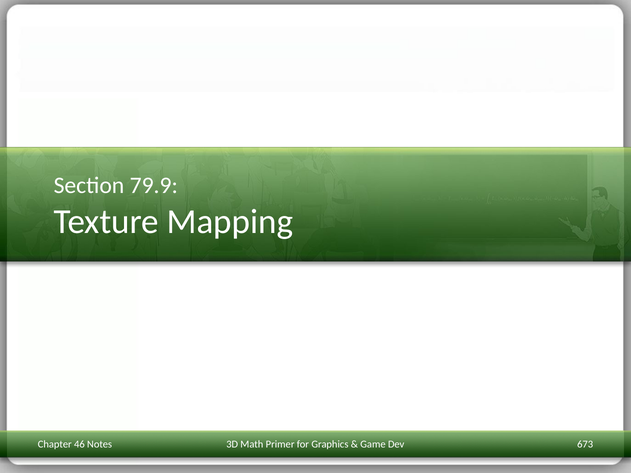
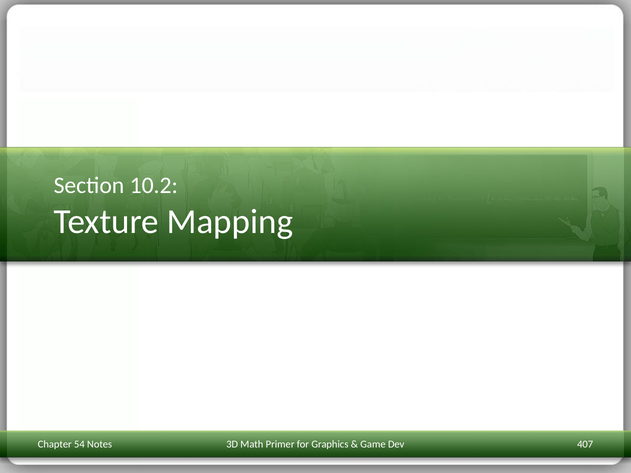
79.9: 79.9 -> 10.2 (154, 186)
46: 46 -> 54 (79, 444)
673: 673 -> 407 (585, 444)
